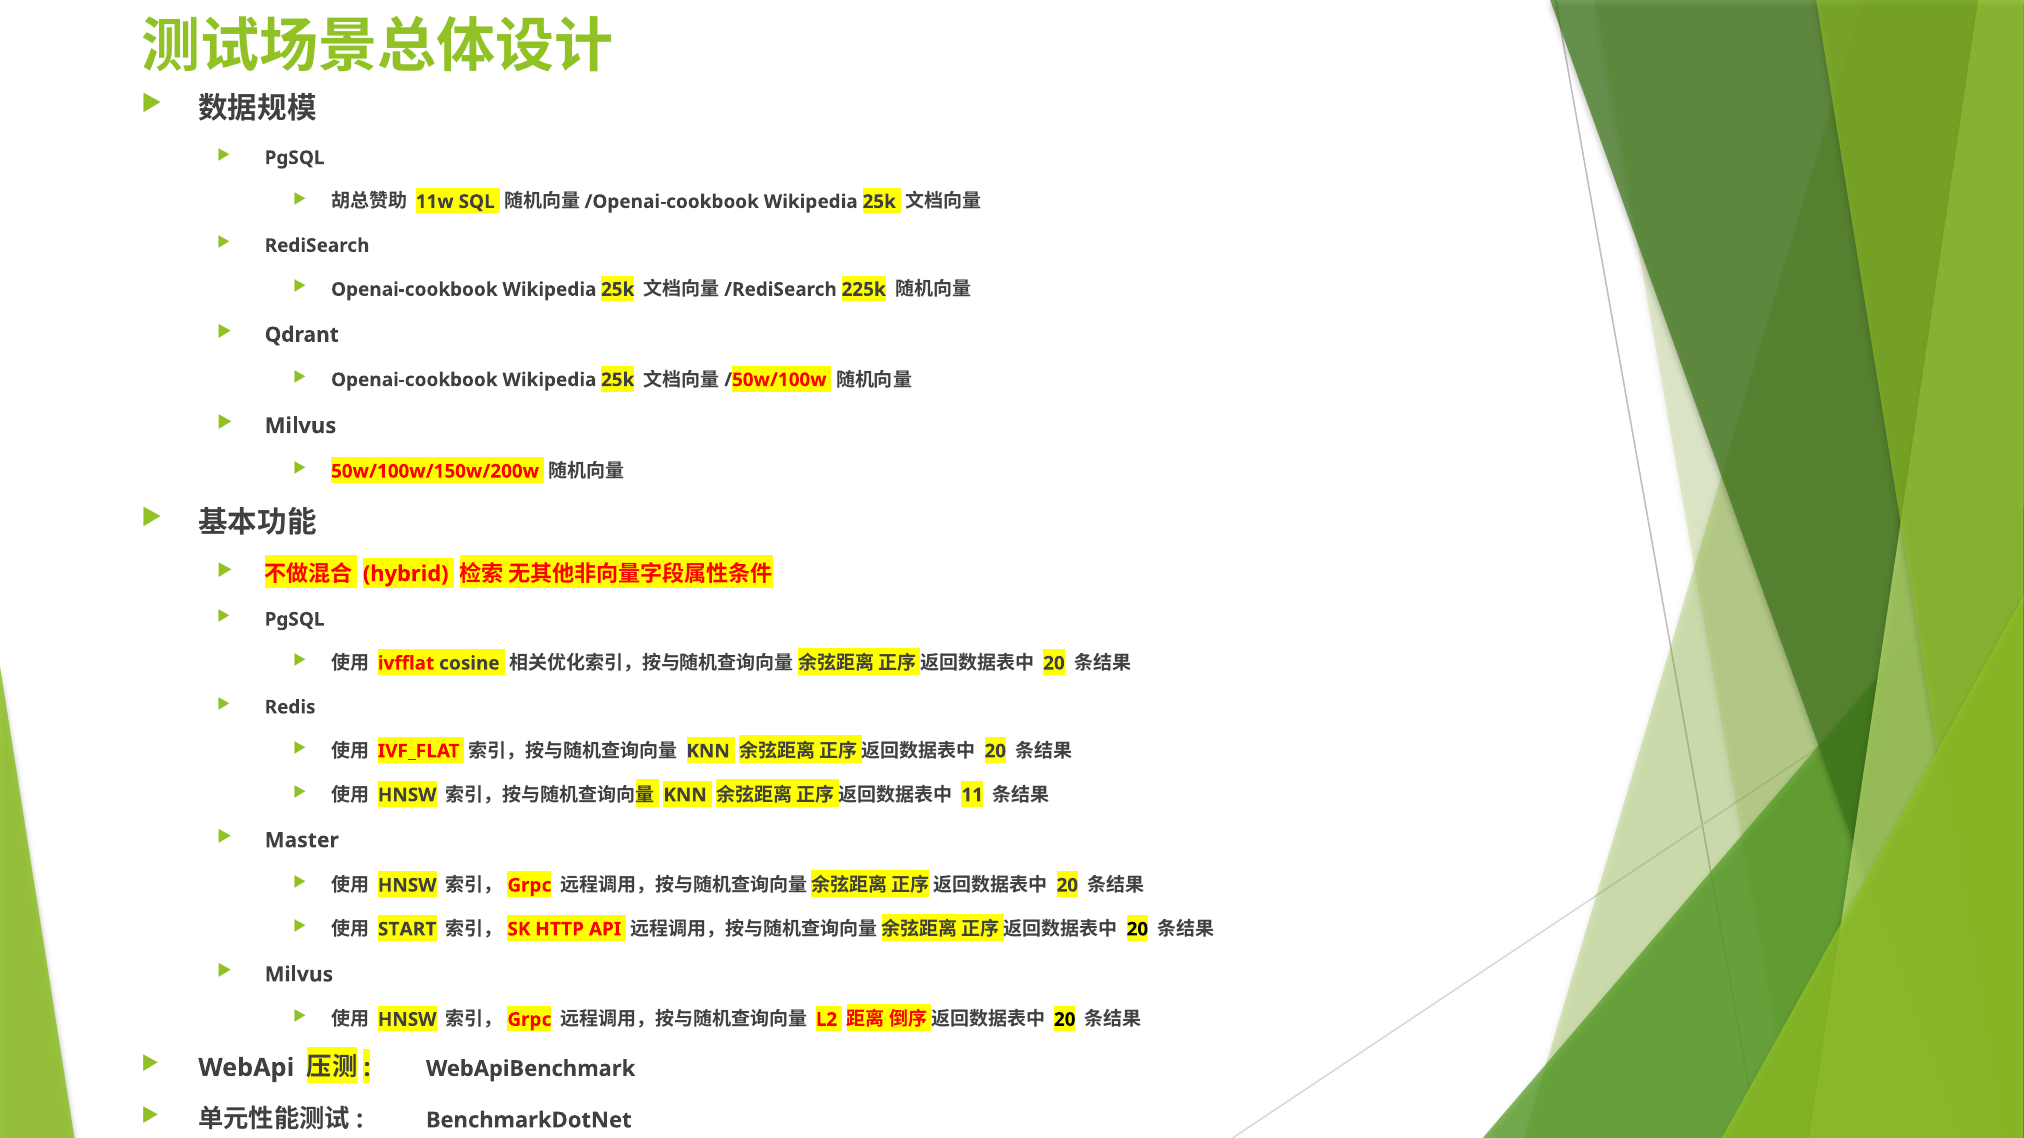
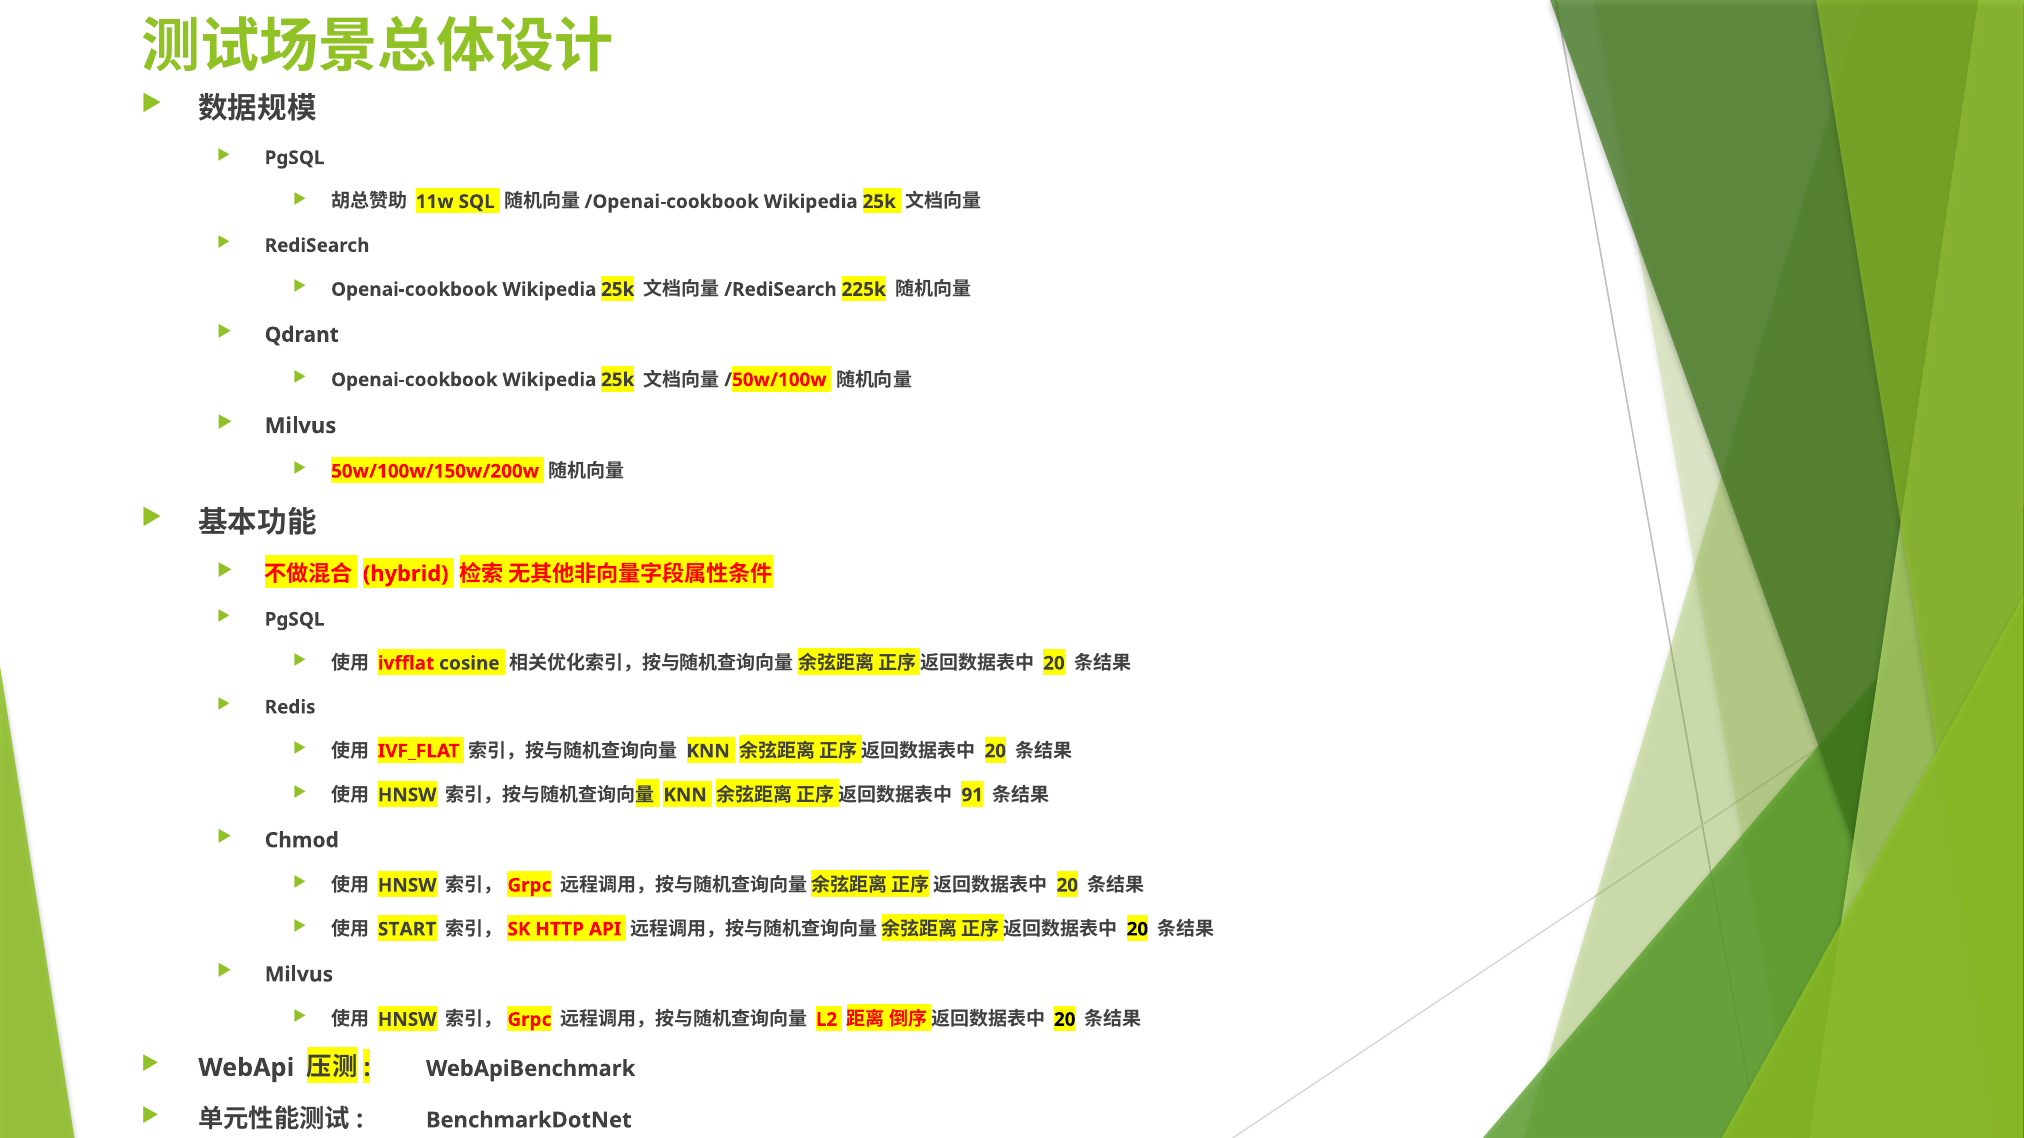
11: 11 -> 91 (972, 795)
Master: Master -> Chmod (302, 841)
